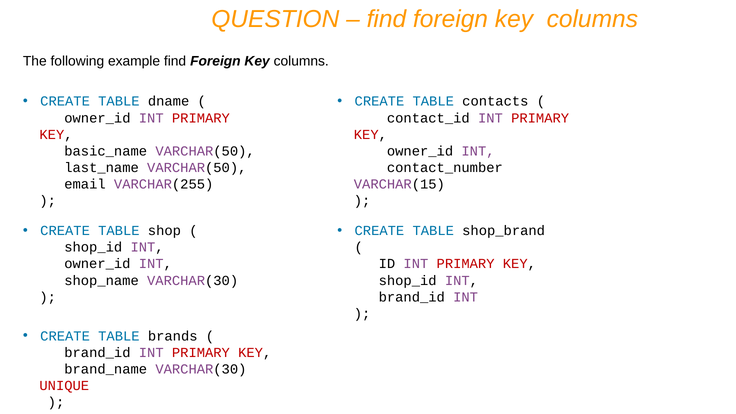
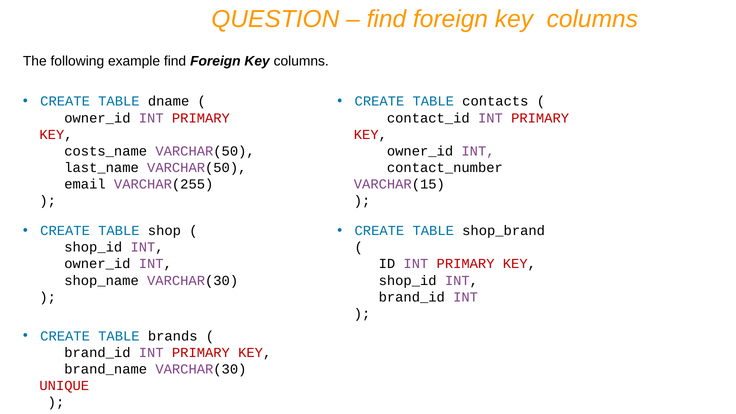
basic_name: basic_name -> costs_name (106, 151)
